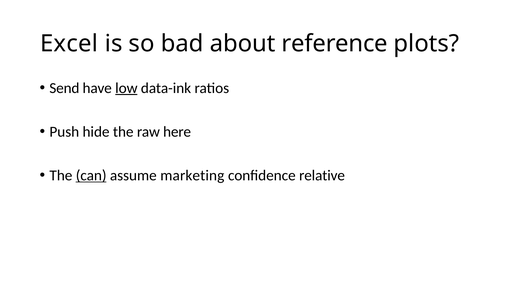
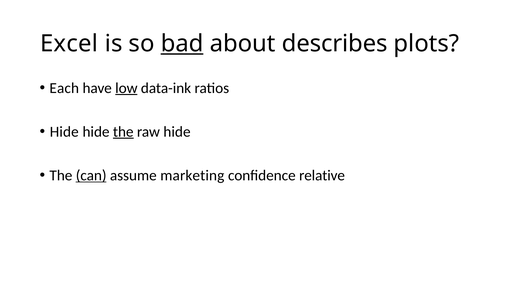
bad underline: none -> present (182, 44)
reference: reference -> describes (335, 44)
Send: Send -> Each (64, 88)
Push: Push -> Hide (64, 132)
the underline: none -> present (123, 132)
raw here: here -> hide (177, 132)
